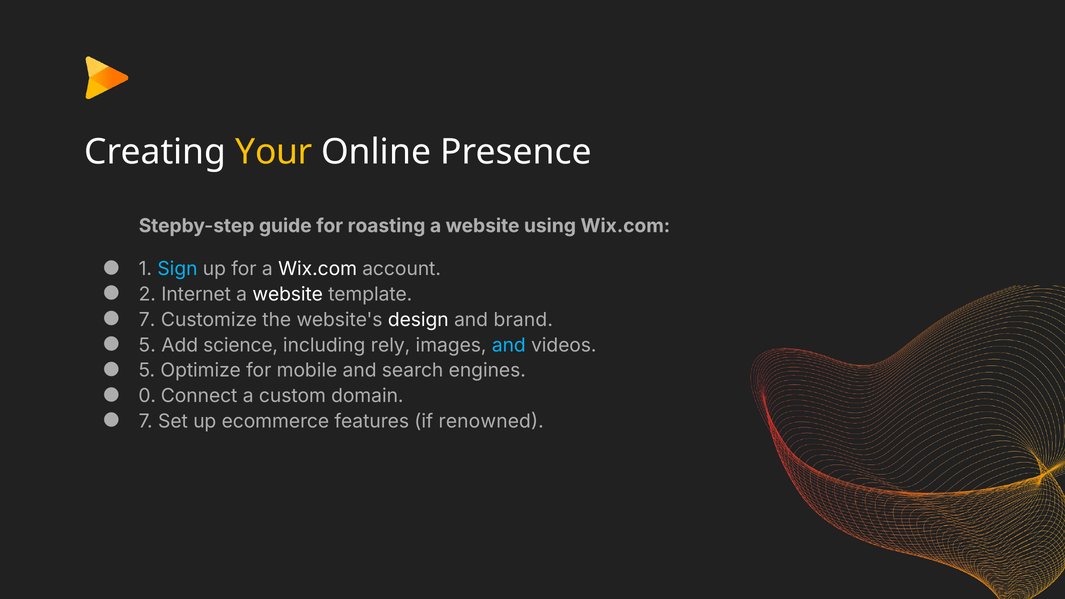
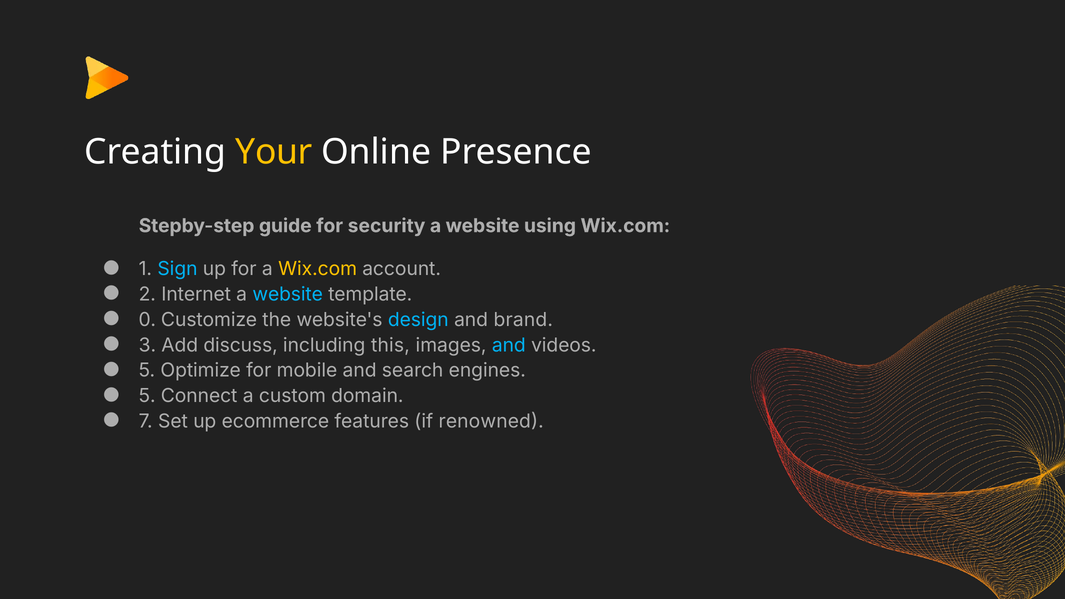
roasting: roasting -> security (387, 226)
Wix.com colour: white -> yellow (318, 269)
website colour: white -> light blue (288, 294)
7: 7 -> 0 (147, 320)
design colour: white -> light blue (418, 320)
5: 5 -> 3 (147, 345)
science: science -> discuss (241, 345)
rely: rely -> this (390, 345)
0: 0 -> 5 (147, 396)
